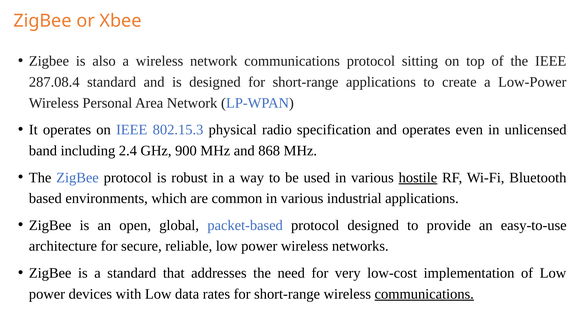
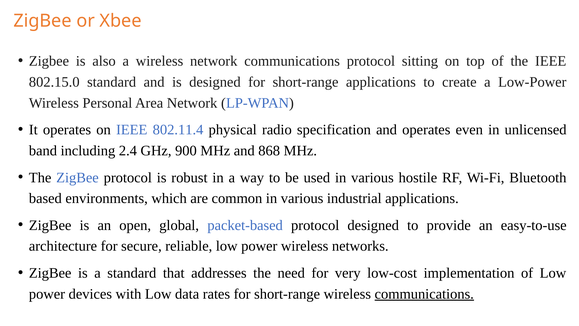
287.08.4: 287.08.4 -> 802.15.0 (54, 82)
802.15.3: 802.15.3 -> 802.11.4 (178, 130)
hostile underline: present -> none (418, 177)
